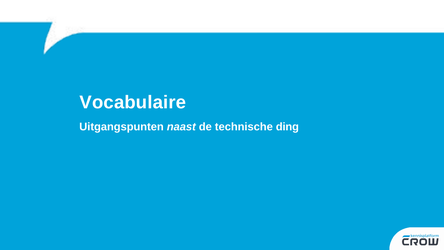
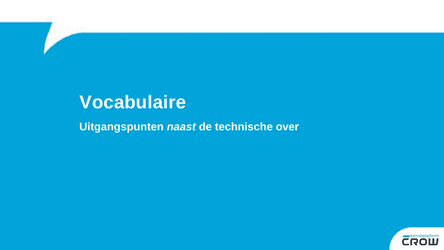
ding: ding -> over (287, 127)
